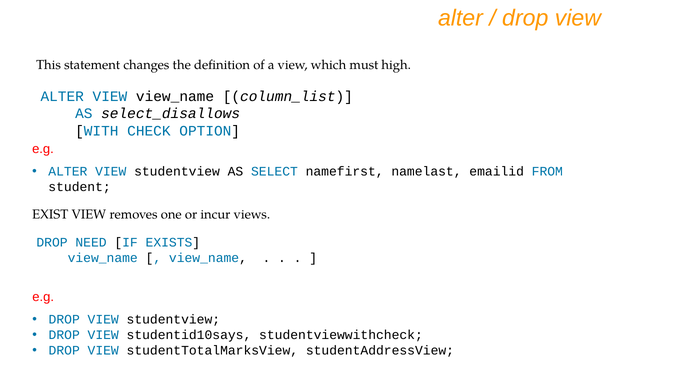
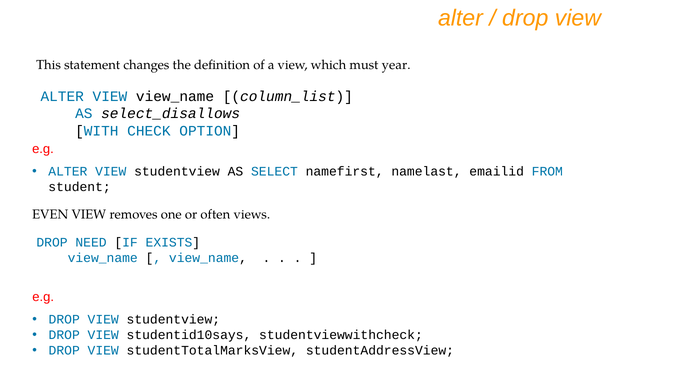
high: high -> year (396, 65)
EXIST: EXIST -> EVEN (50, 214)
incur: incur -> often (215, 214)
